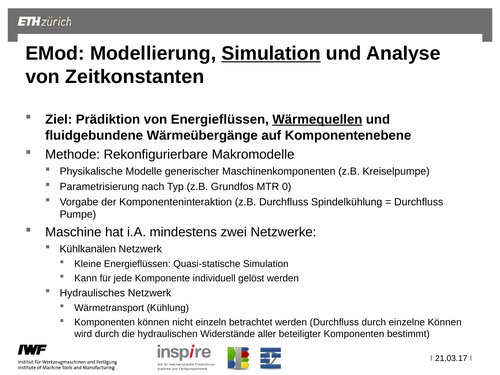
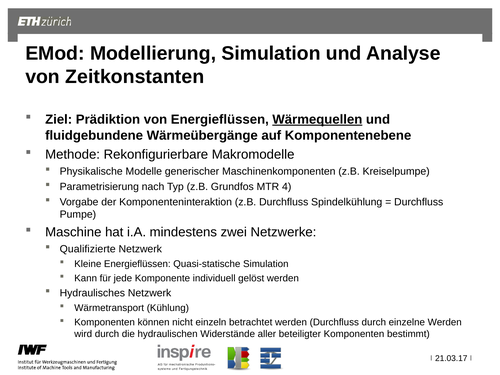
Simulation underline: present -> none (271, 53)
0: 0 -> 4 (287, 187)
Kühlkanälen: Kühlkanälen -> Qualifizierte (88, 249)
einzelne Können: Können -> Werden (445, 322)
